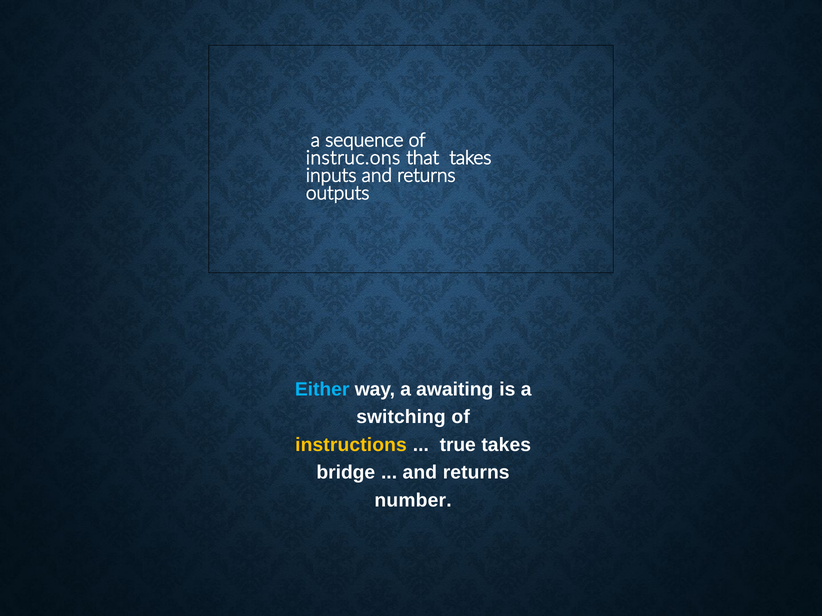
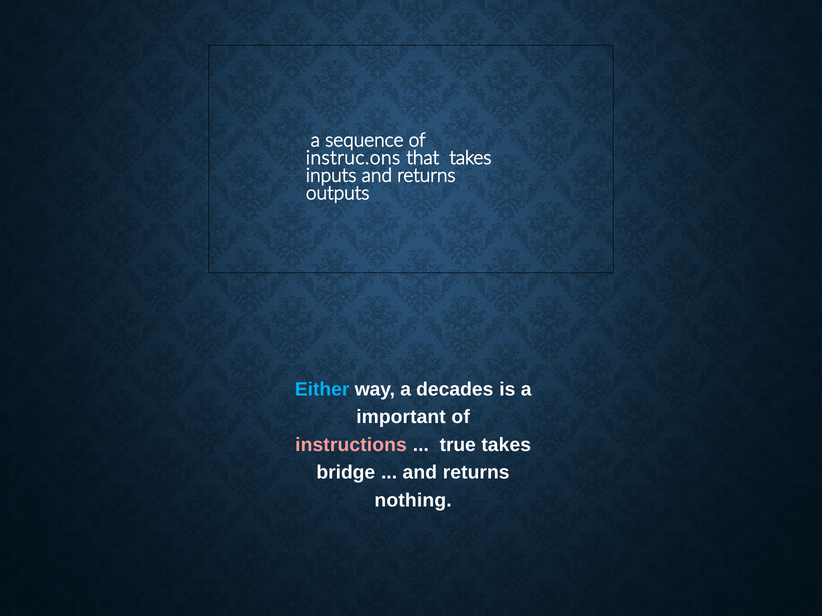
awaiting: awaiting -> decades (455, 390)
switching: switching -> important (401, 417)
instructions colour: yellow -> pink (351, 445)
number: number -> nothing (413, 501)
